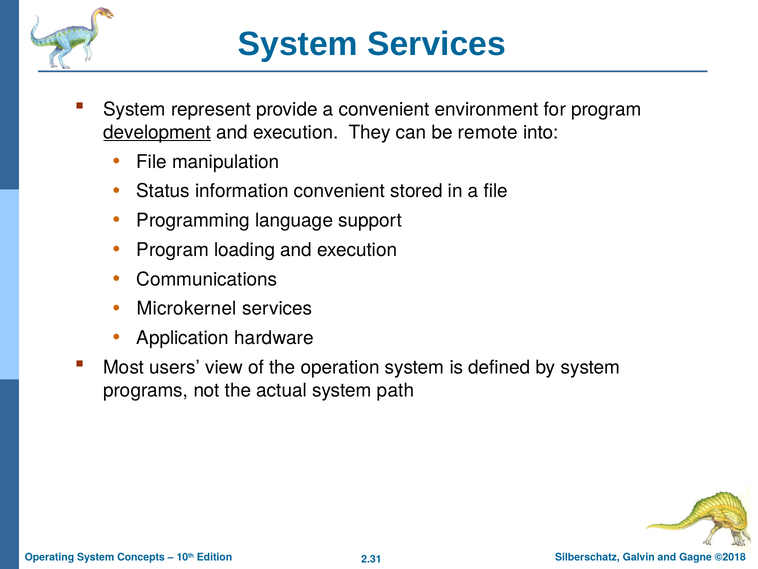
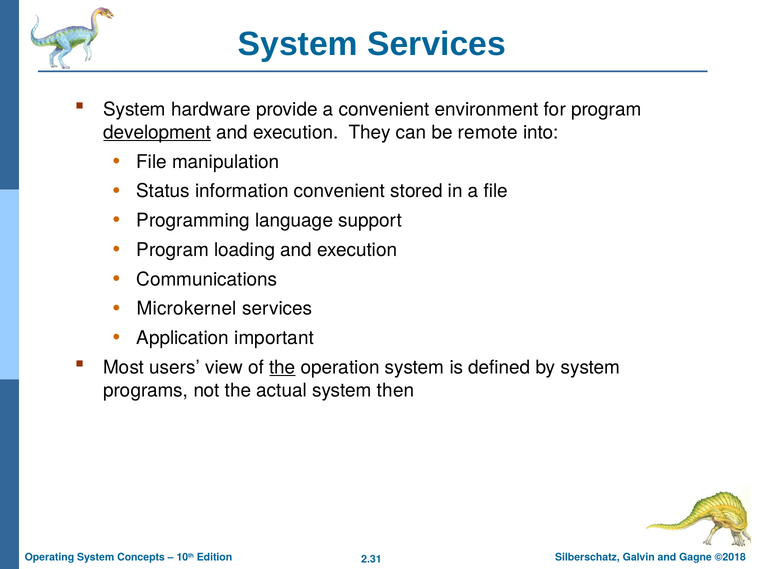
represent: represent -> hardware (211, 110)
hardware: hardware -> important (274, 338)
the underline: none -> present (282, 367)
path: path -> then (396, 390)
